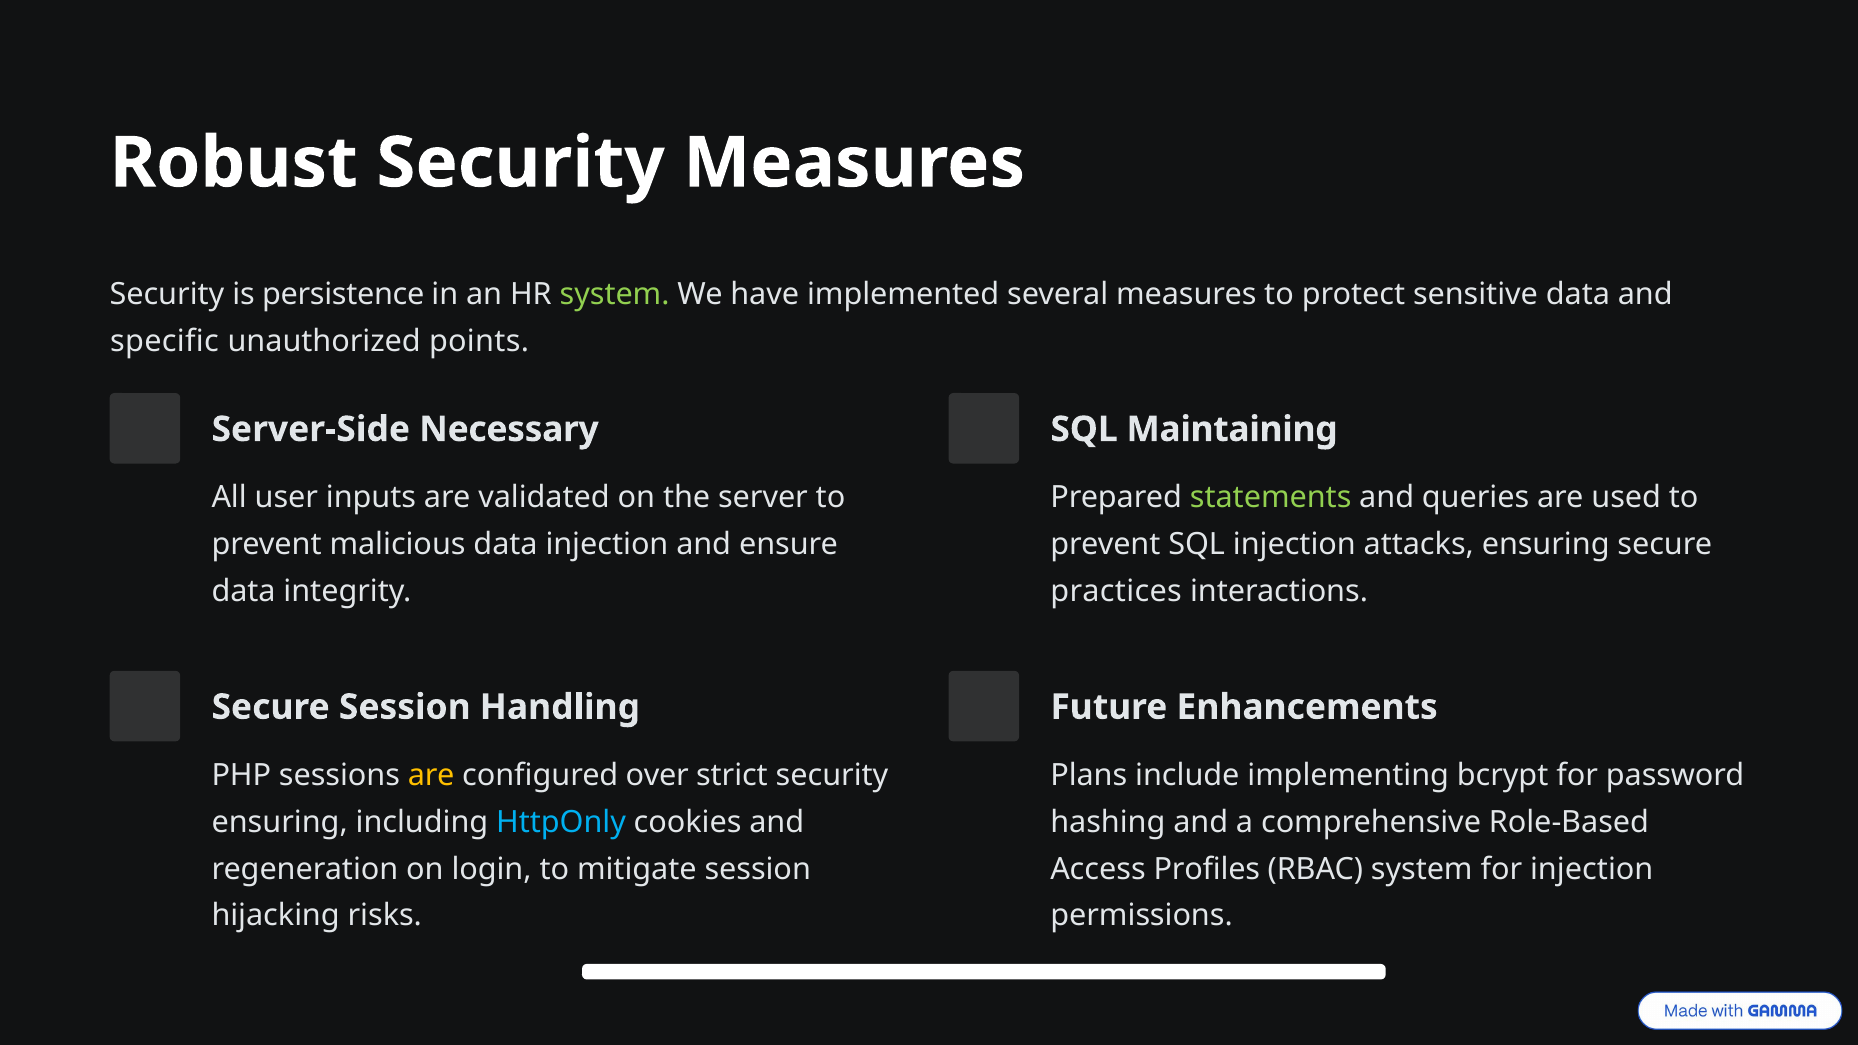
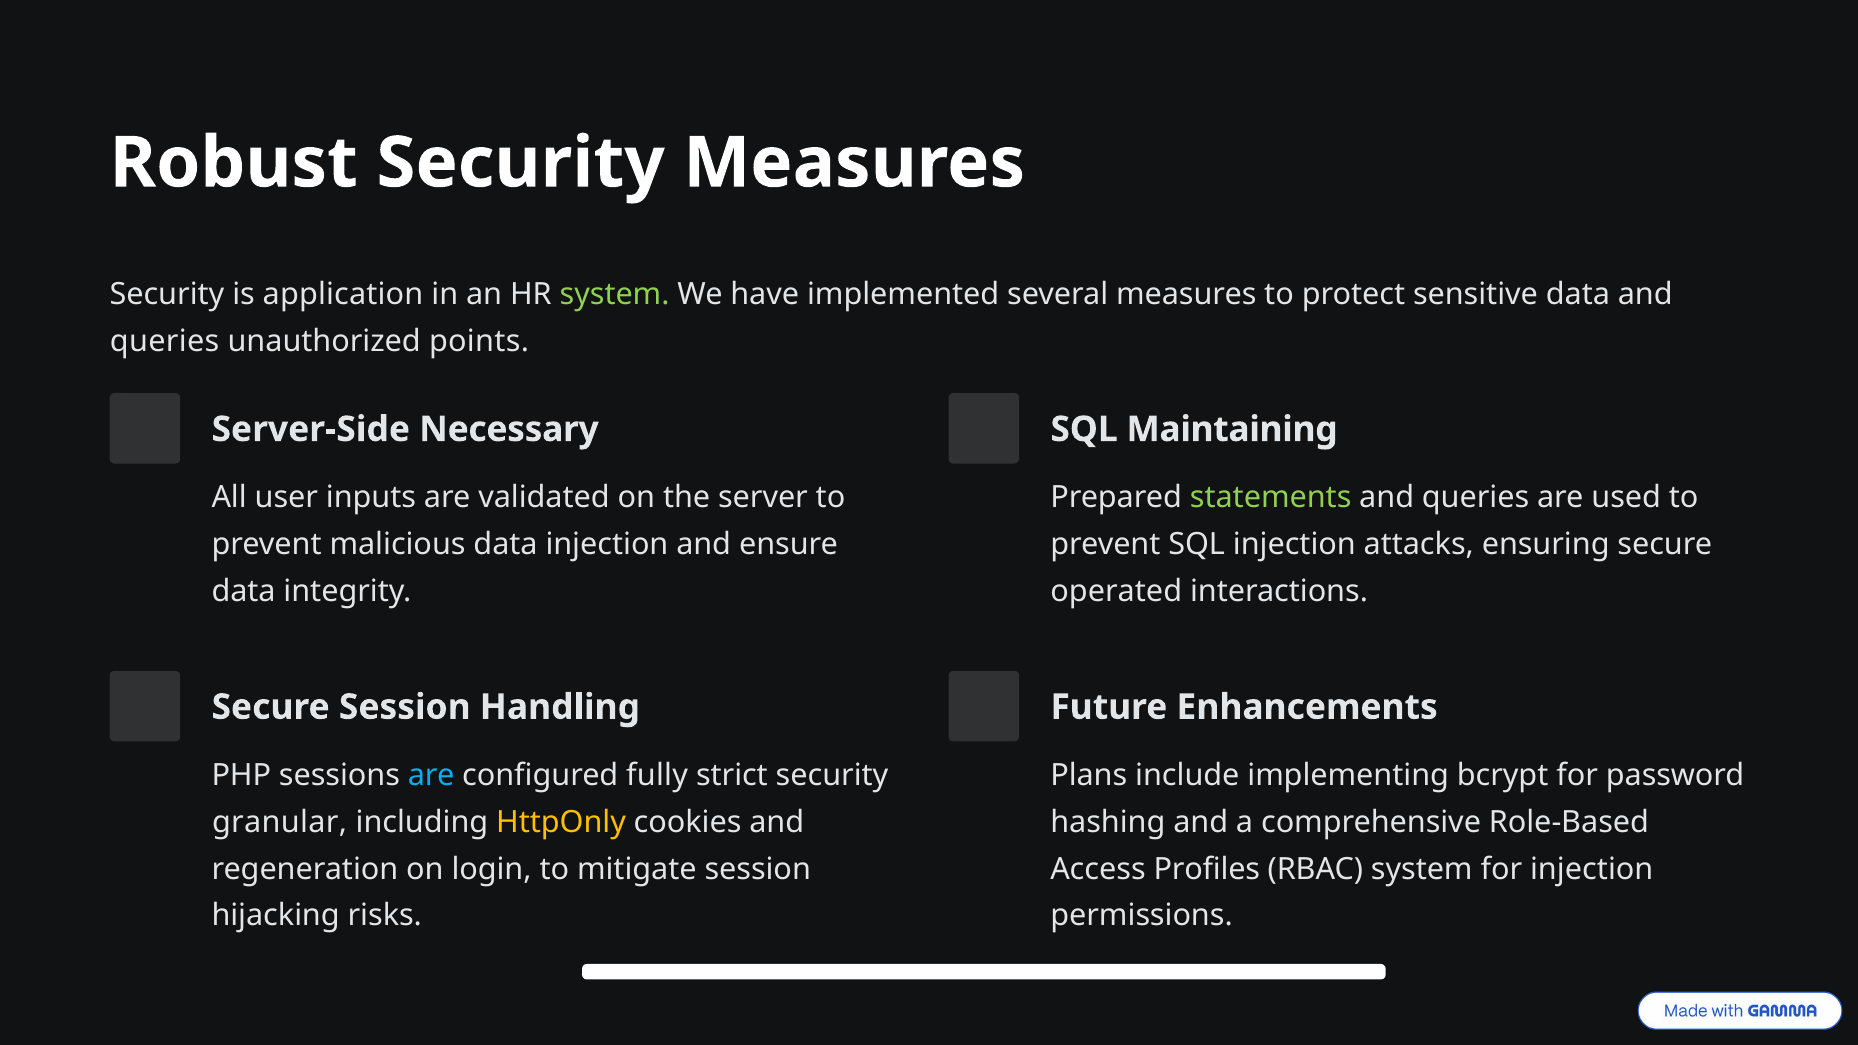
persistence: persistence -> application (343, 294)
specific: specific -> queries (165, 341)
practices: practices -> operated (1116, 591)
are colour: yellow -> light blue (431, 776)
over: over -> fully (657, 776)
ensuring: ensuring -> granular (279, 822)
HttpOnly colour: light blue -> yellow (561, 822)
